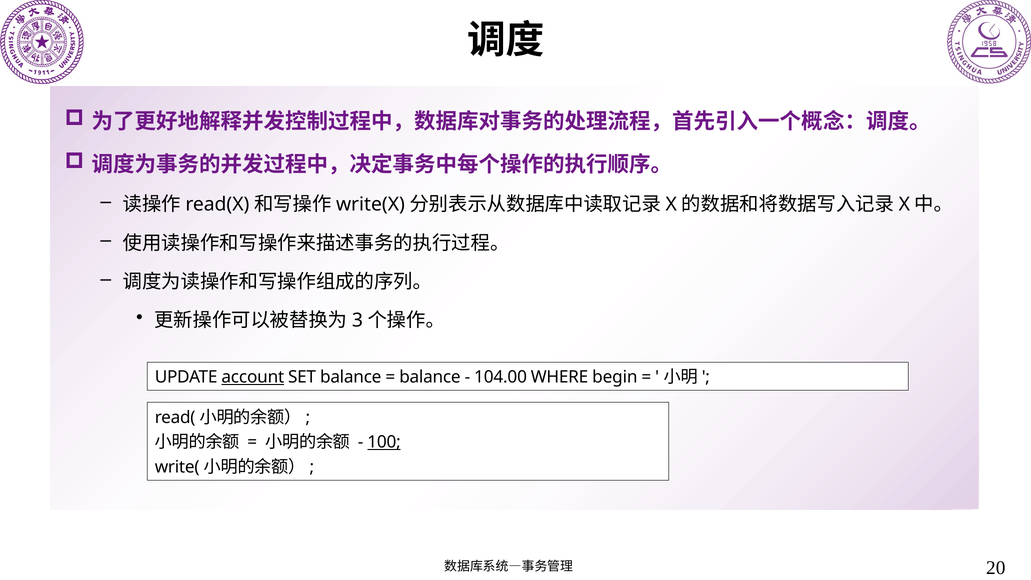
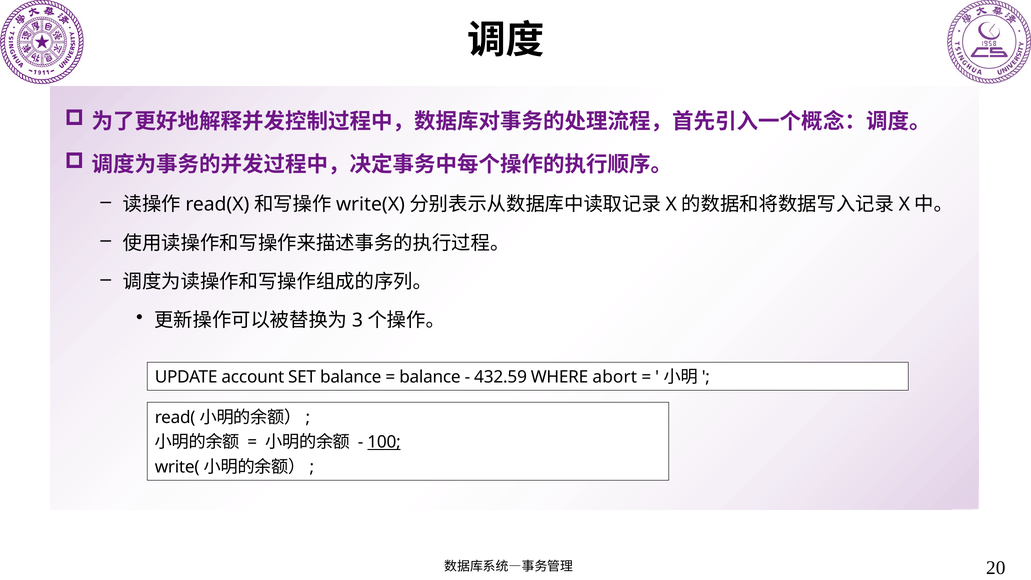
account underline: present -> none (253, 377)
104.00: 104.00 -> 432.59 (501, 377)
begin: begin -> abort (615, 377)
